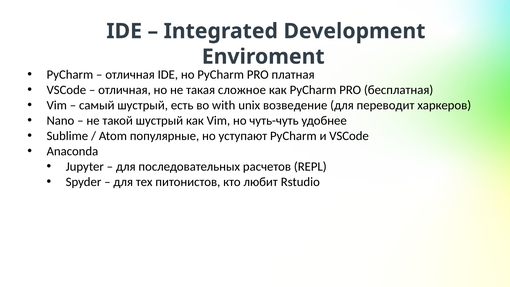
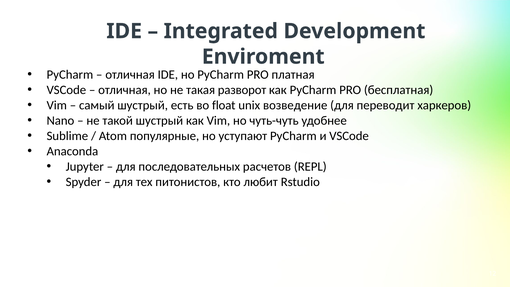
сложное: сложное -> разворот (242, 90)
with: with -> float (224, 105)
